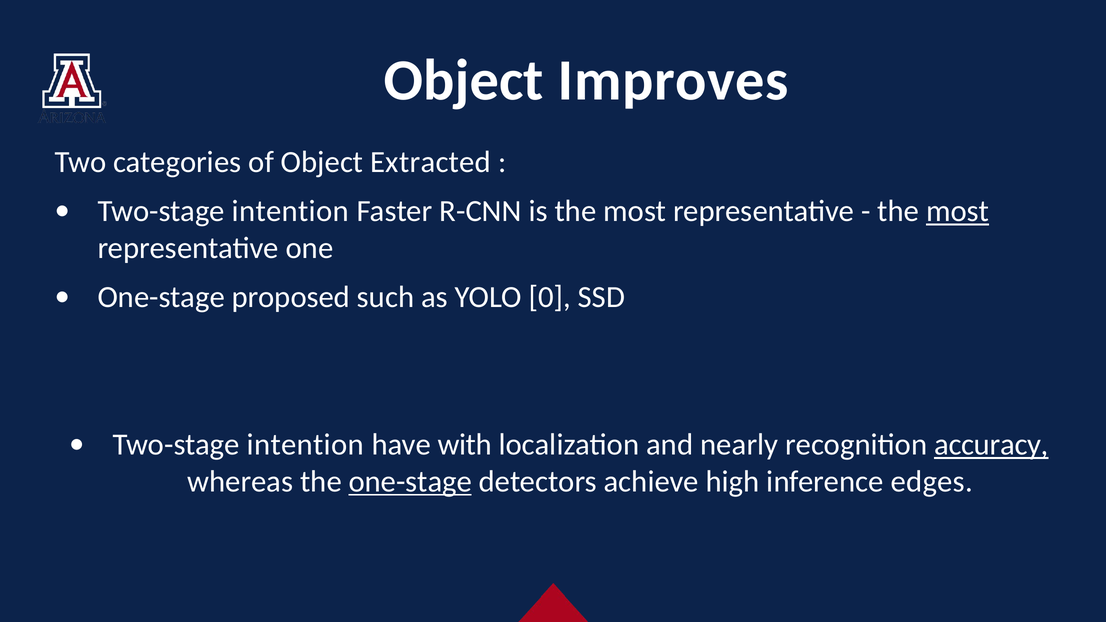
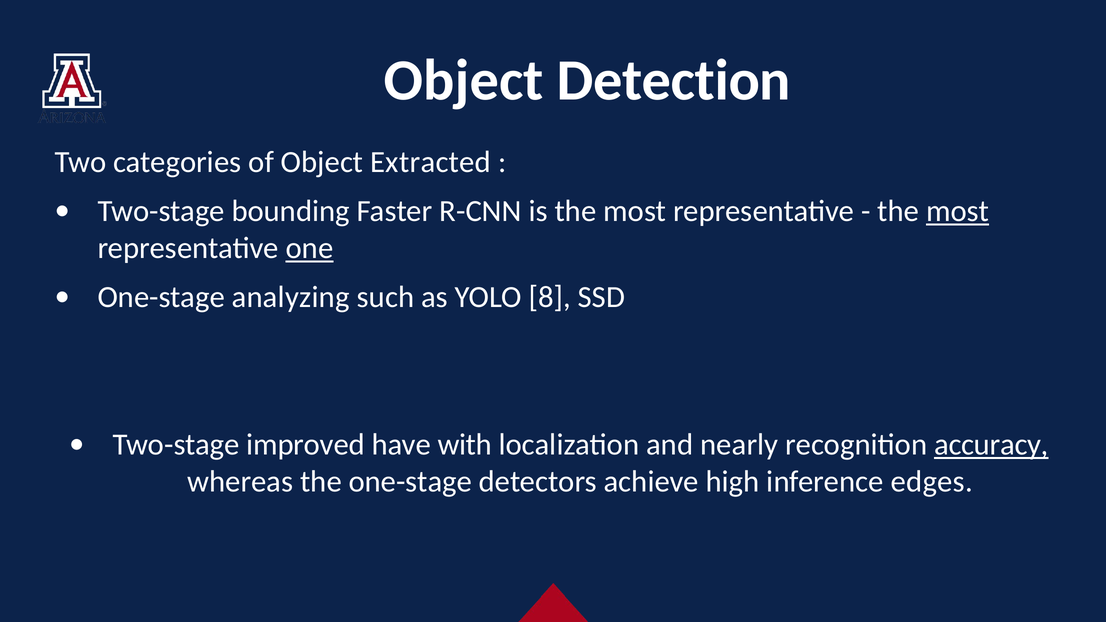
Improves: Improves -> Detection (674, 81)
intention: intention -> bounding (291, 211)
one underline: none -> present (309, 248)
proposed: proposed -> analyzing (291, 297)
0: 0 -> 8 (550, 297)
intention: intention -> improved (306, 445)
one-stage underline: present -> none (410, 482)
